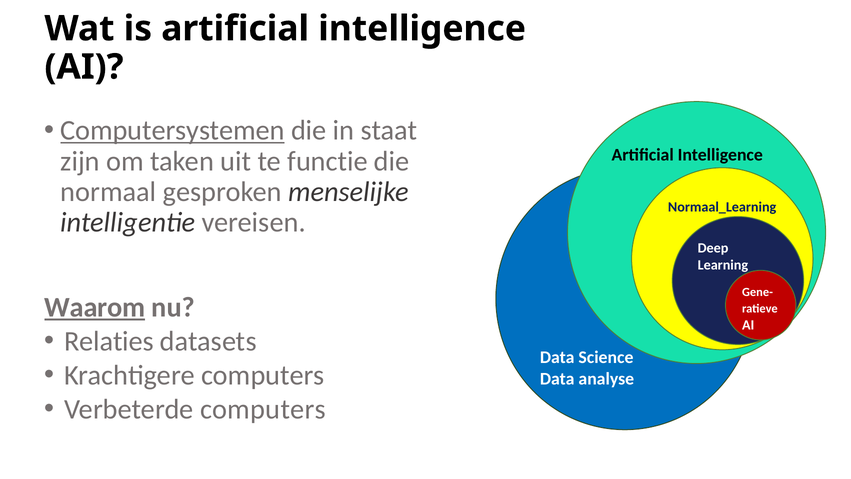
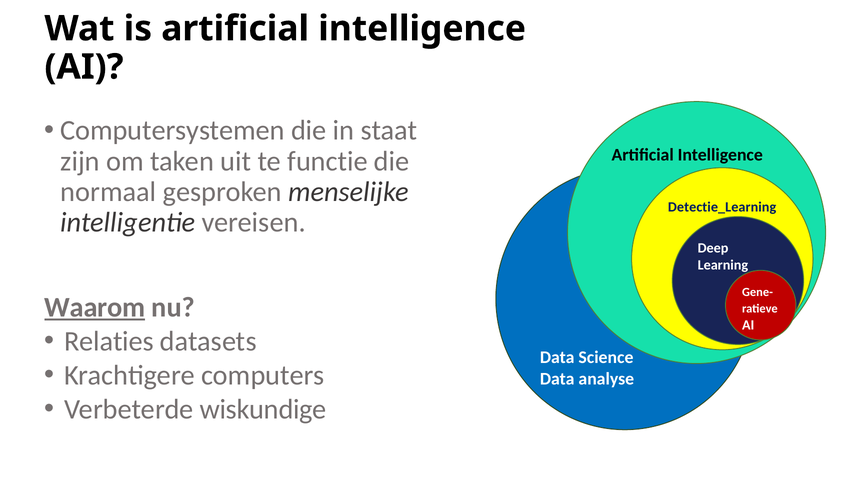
Computersystemen underline: present -> none (173, 130)
Normaal_Learning: Normaal_Learning -> Detectie_Learning (722, 207)
Verbeterde computers: computers -> wiskundige (263, 409)
